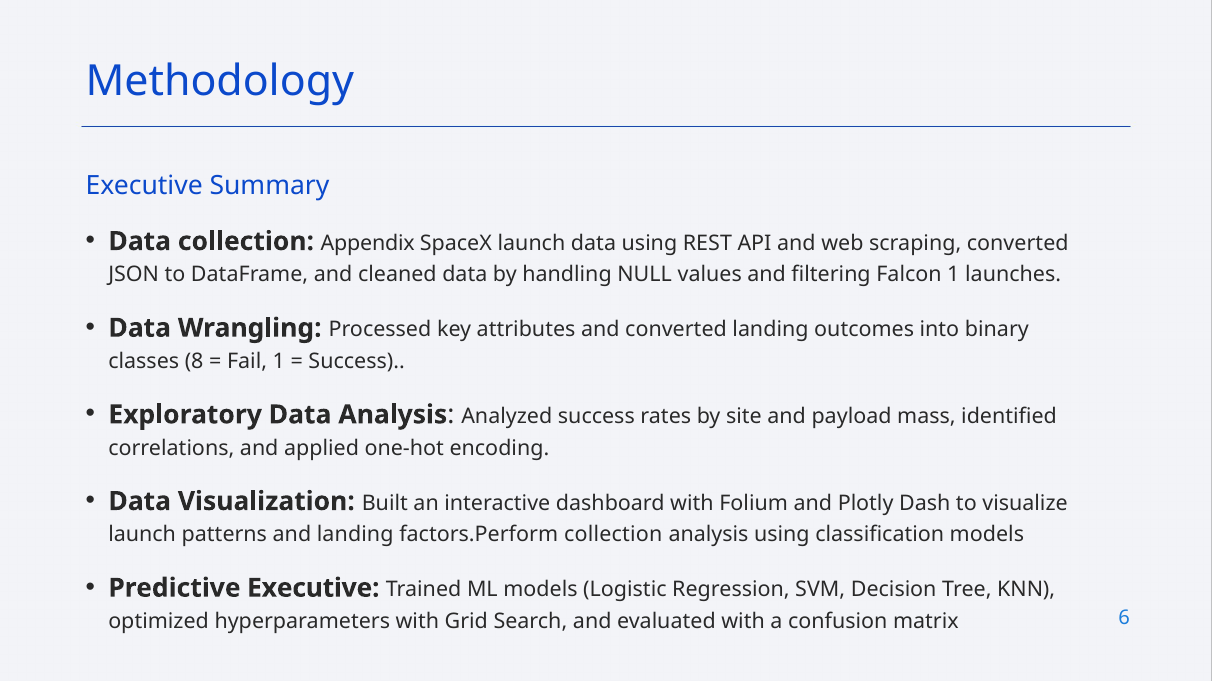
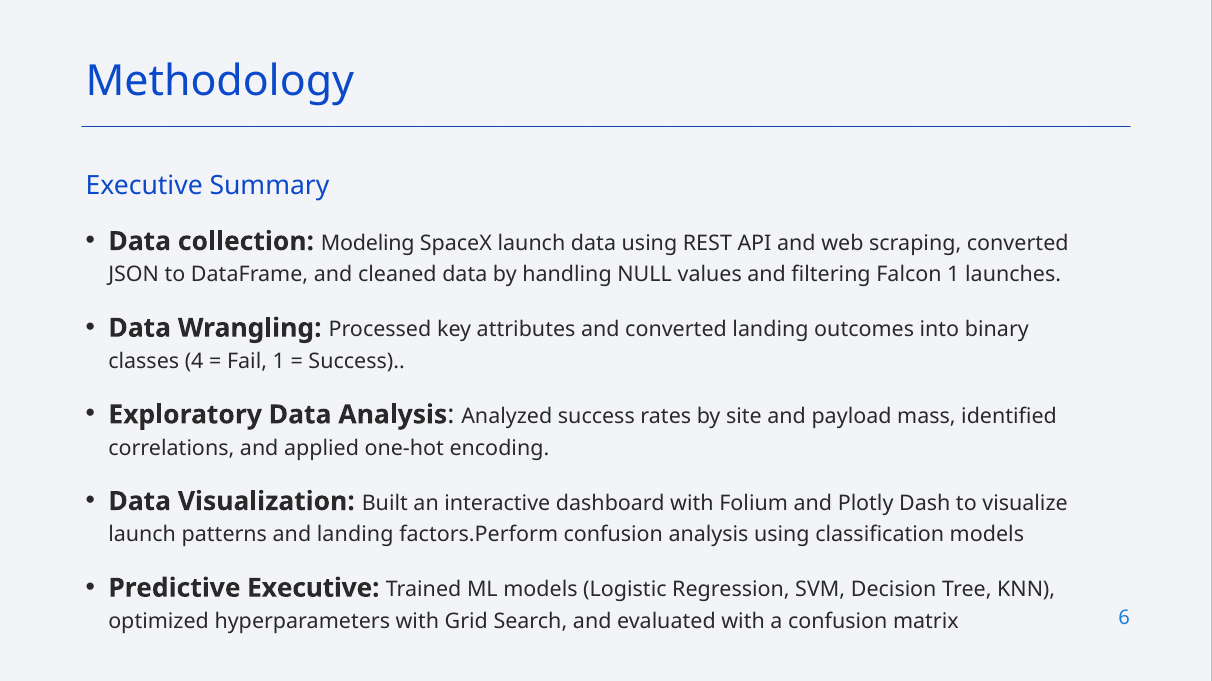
Appendix: Appendix -> Modeling (368, 243)
8: 8 -> 4 (194, 362)
factors.Perform collection: collection -> confusion (613, 535)
